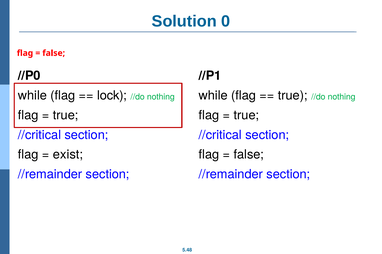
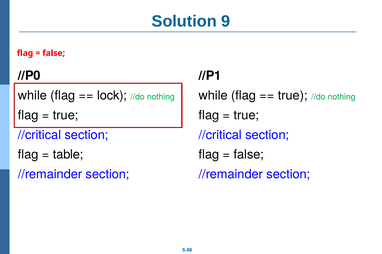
0: 0 -> 9 (226, 21)
exist: exist -> table (68, 155)
